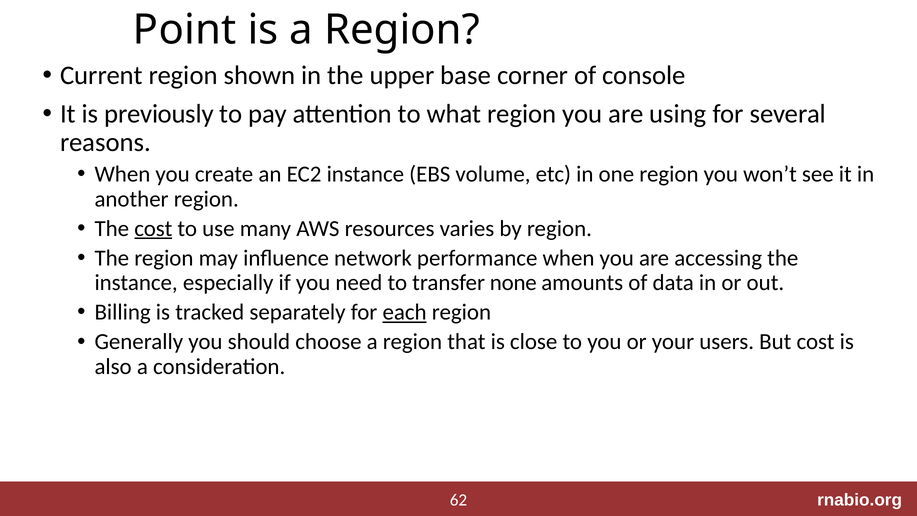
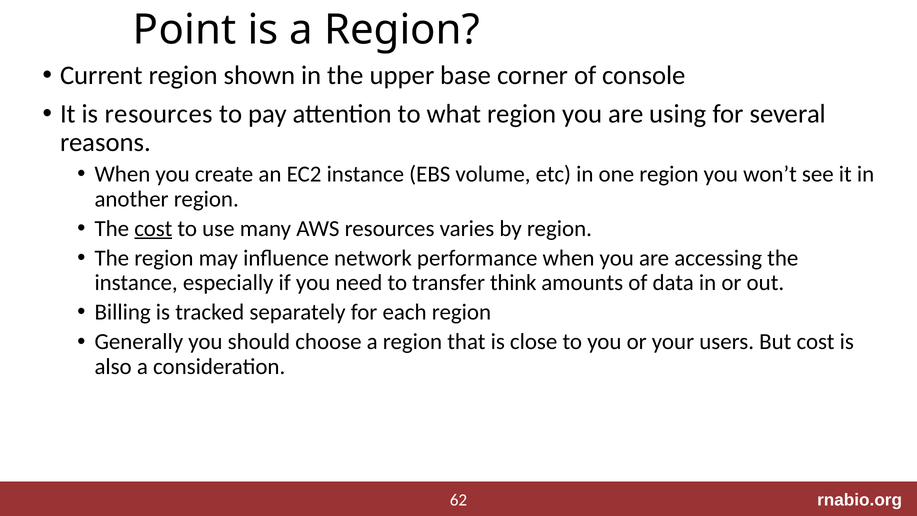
is previously: previously -> resources (159, 114)
none: none -> think (513, 283)
each underline: present -> none (405, 312)
